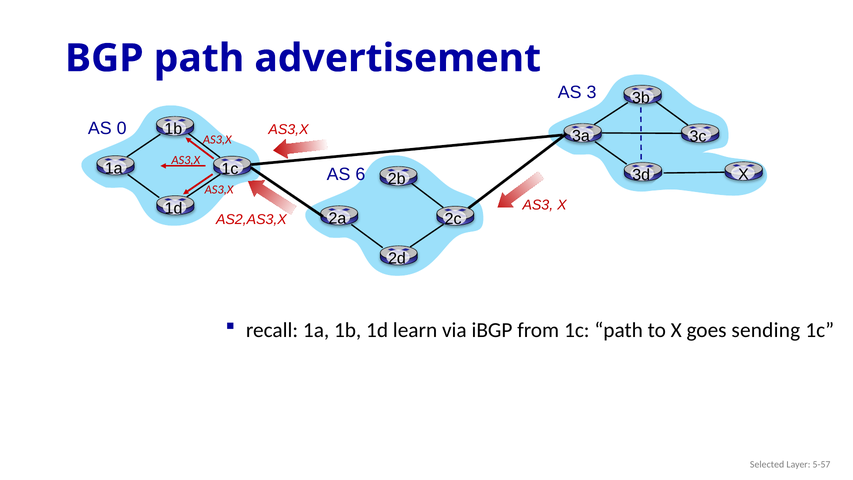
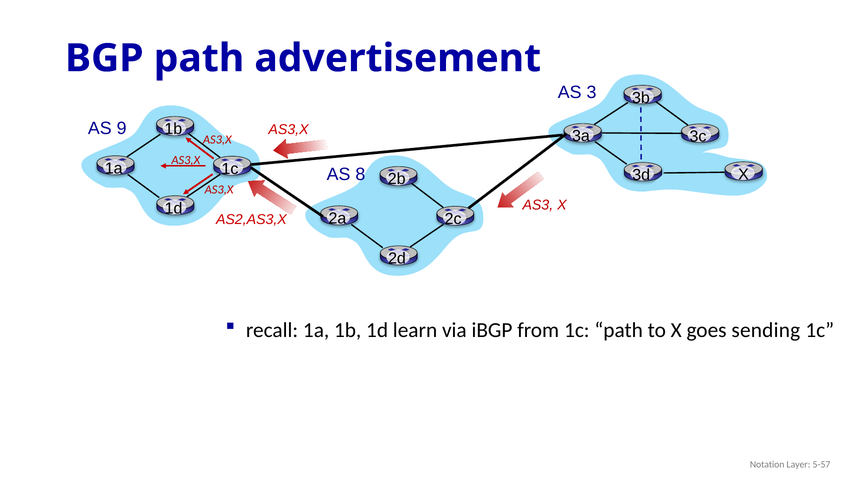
0: 0 -> 9 (122, 128)
6: 6 -> 8 (360, 175)
Selected: Selected -> Notation (767, 464)
